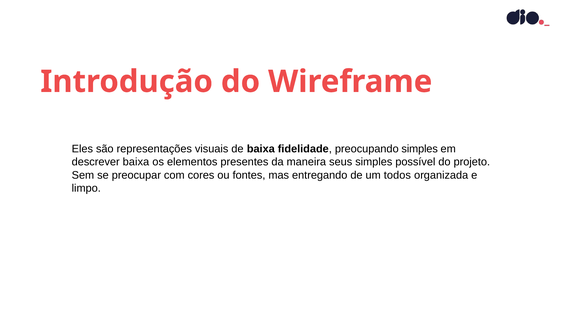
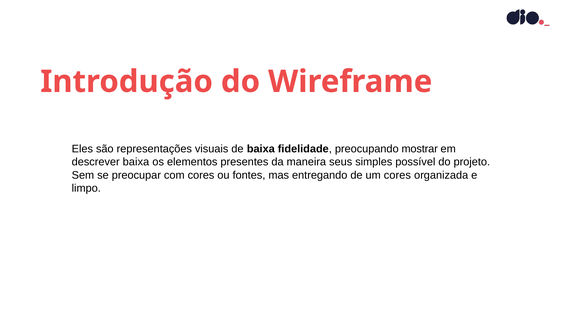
preocupando simples: simples -> mostrar (420, 149)
um todos: todos -> cores (397, 175)
